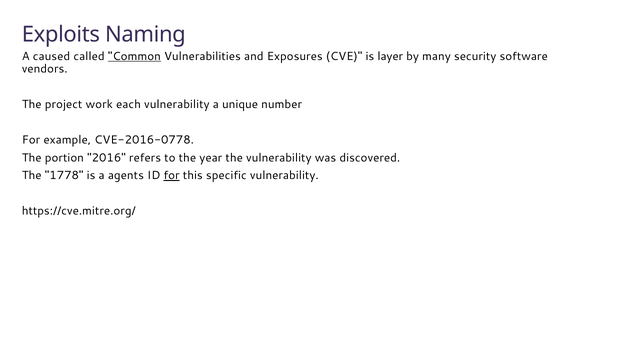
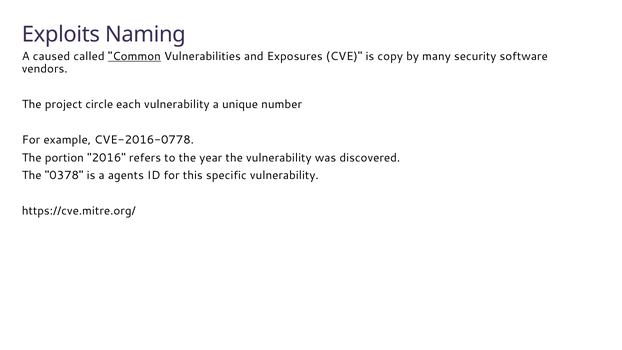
layer: layer -> copy (390, 56)
work: work -> circle (99, 104)
1778: 1778 -> 0378 (64, 175)
for underline: present -> none (172, 175)
